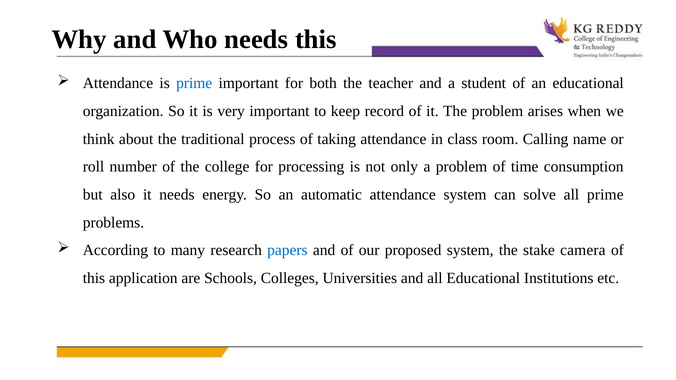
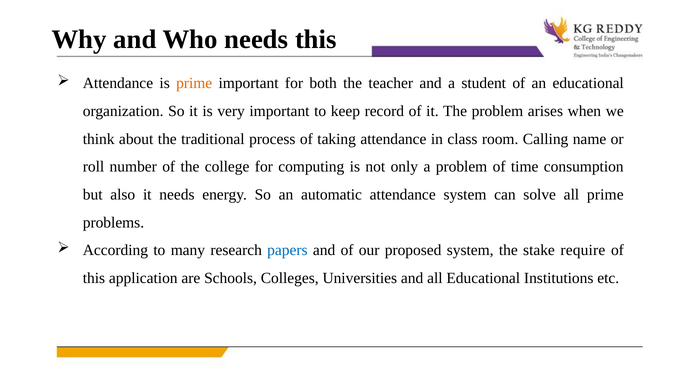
prime colour: blue -> orange (194, 83)
processing: processing -> computing (311, 167)
camera: camera -> require (583, 251)
